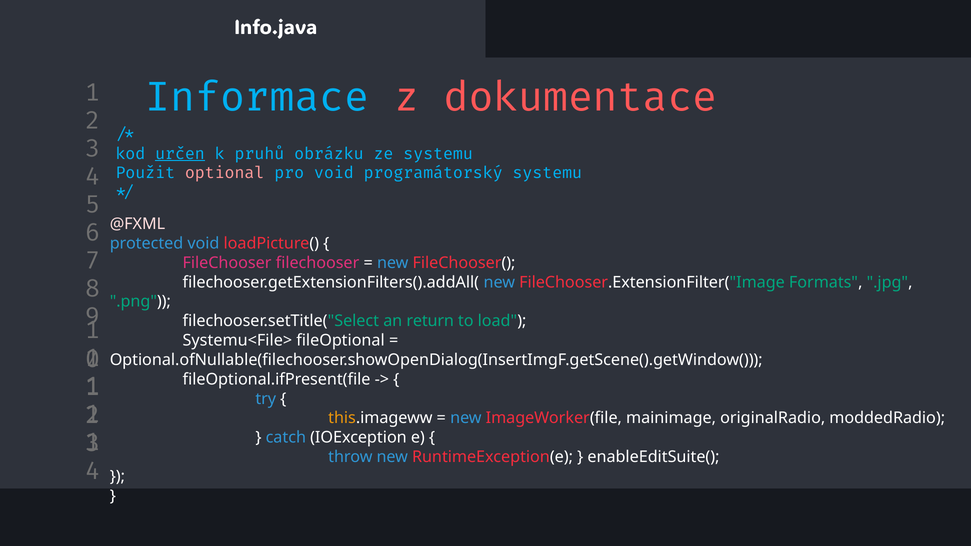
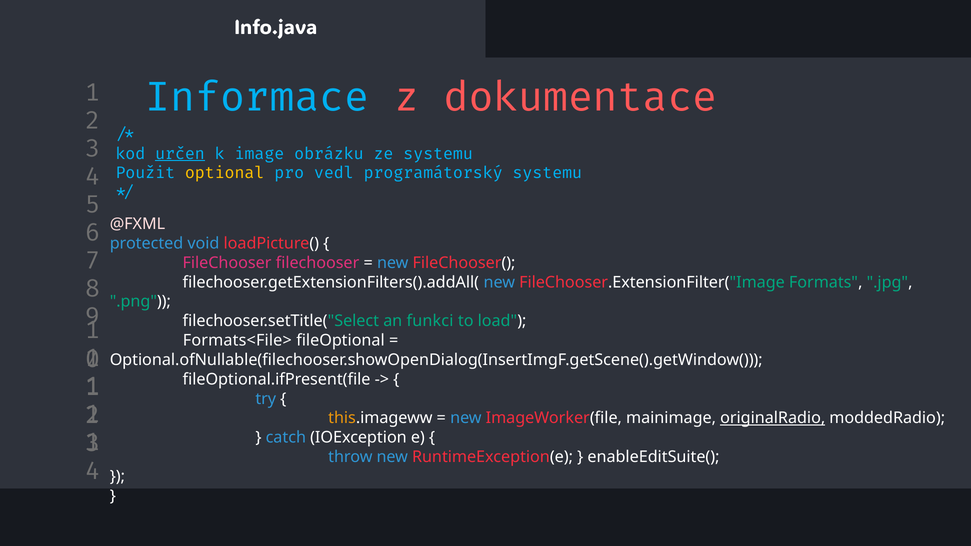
pruhů: pruhů -> image (259, 154)
optional colour: pink -> yellow (225, 173)
pro void: void -> vedl (334, 173)
return: return -> funkci (430, 321)
Systemu<File>: Systemu<File> -> Formats<File> (237, 341)
originalRadio underline: none -> present (773, 418)
